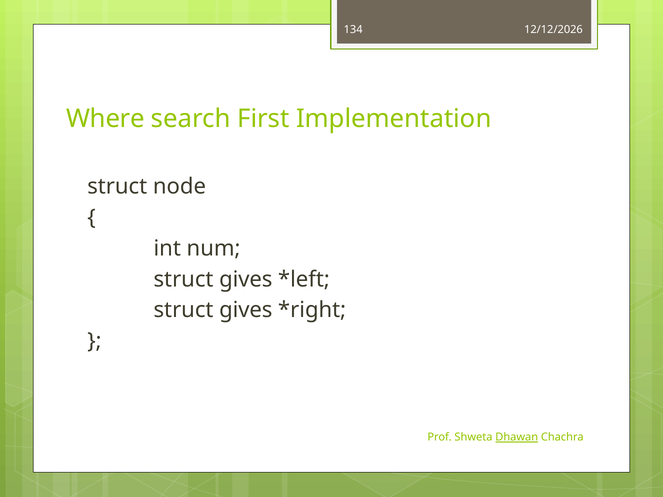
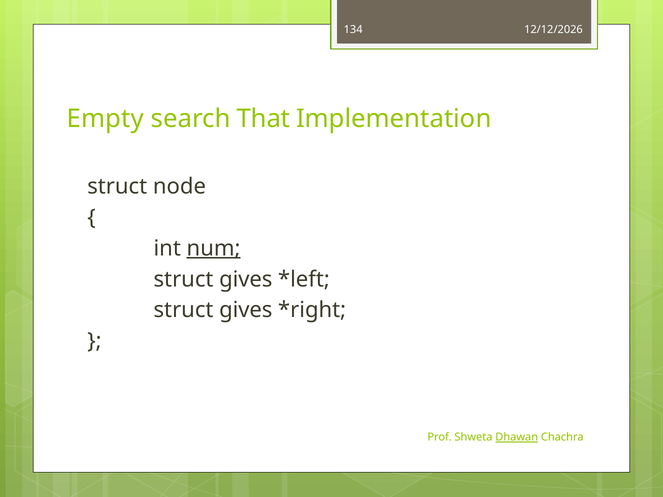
Where: Where -> Empty (105, 119)
First: First -> That (263, 119)
num underline: none -> present (214, 248)
